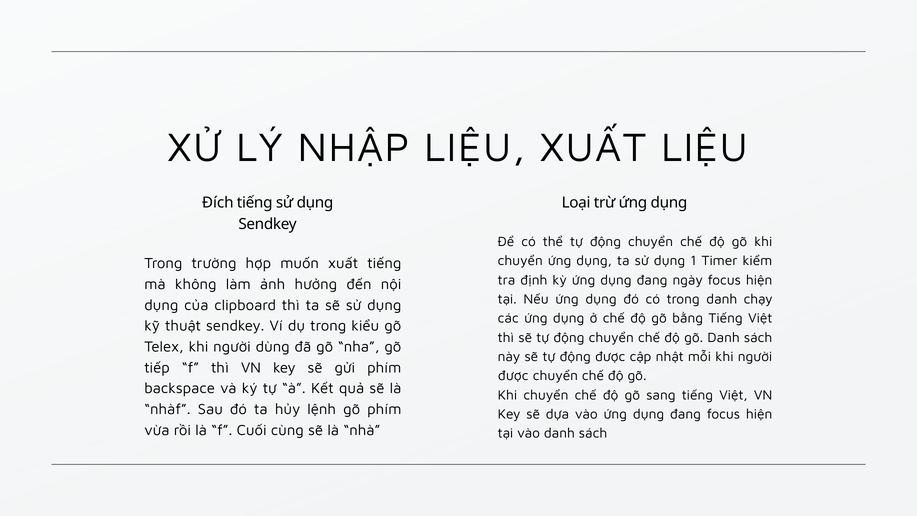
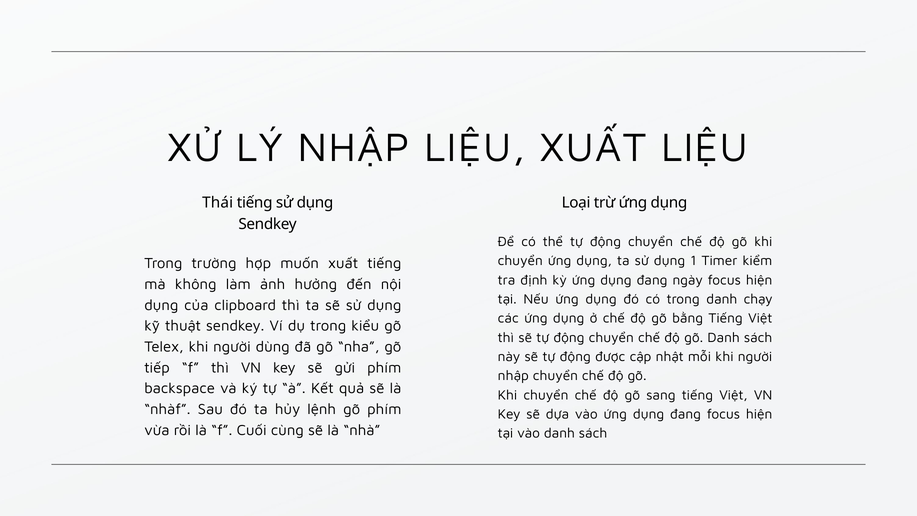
Đích: Đích -> Thái (218, 203)
được: được -> nhập (513, 376)
